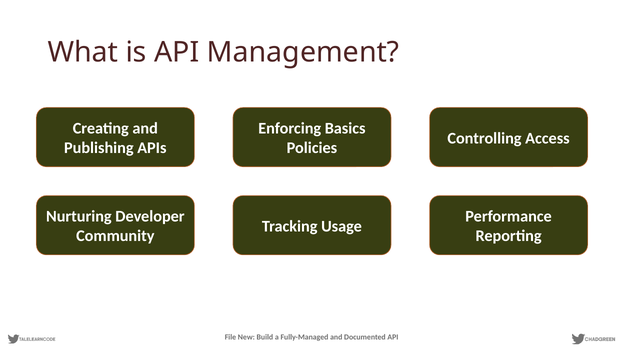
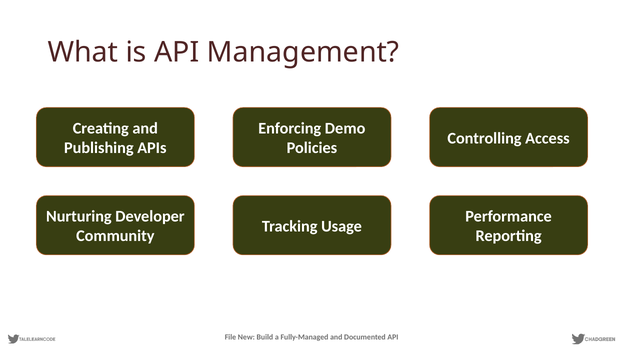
Basics: Basics -> Demo (345, 128)
